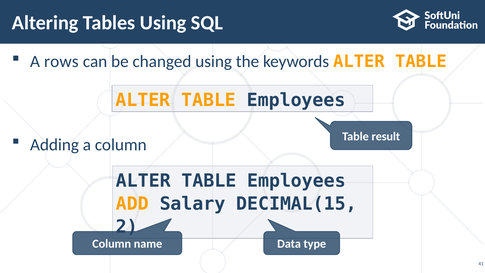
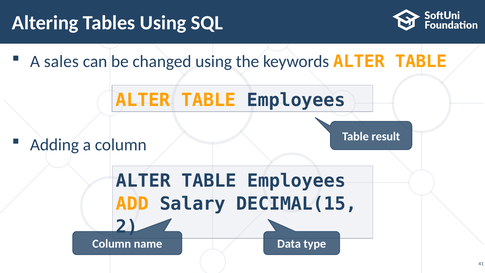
rows: rows -> sales (61, 62)
